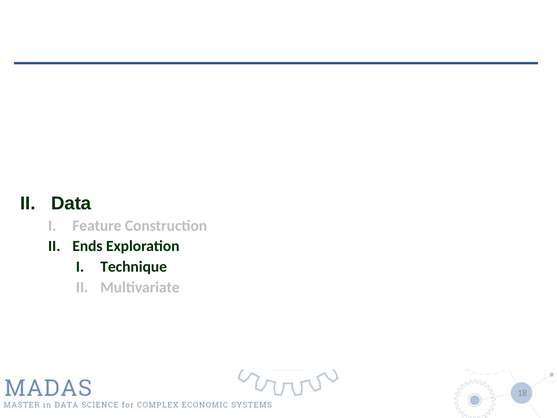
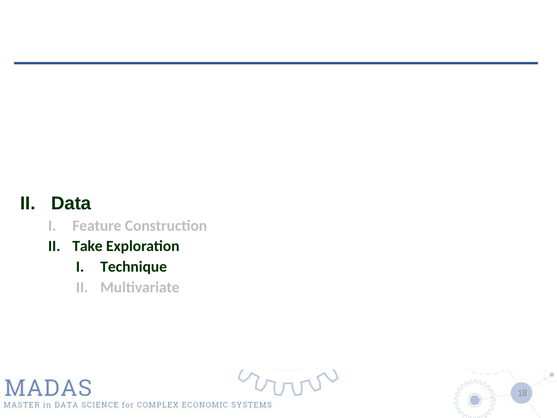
Ends: Ends -> Take (88, 246)
